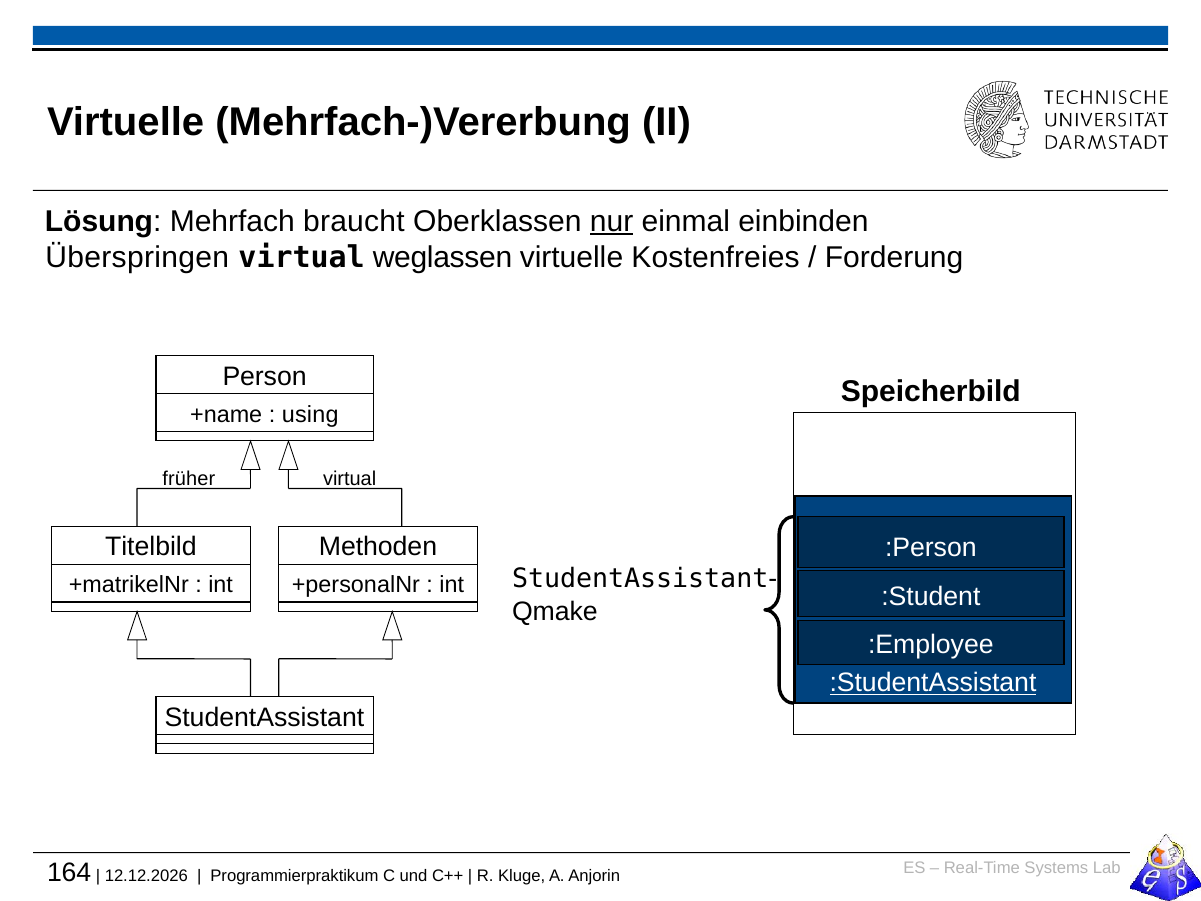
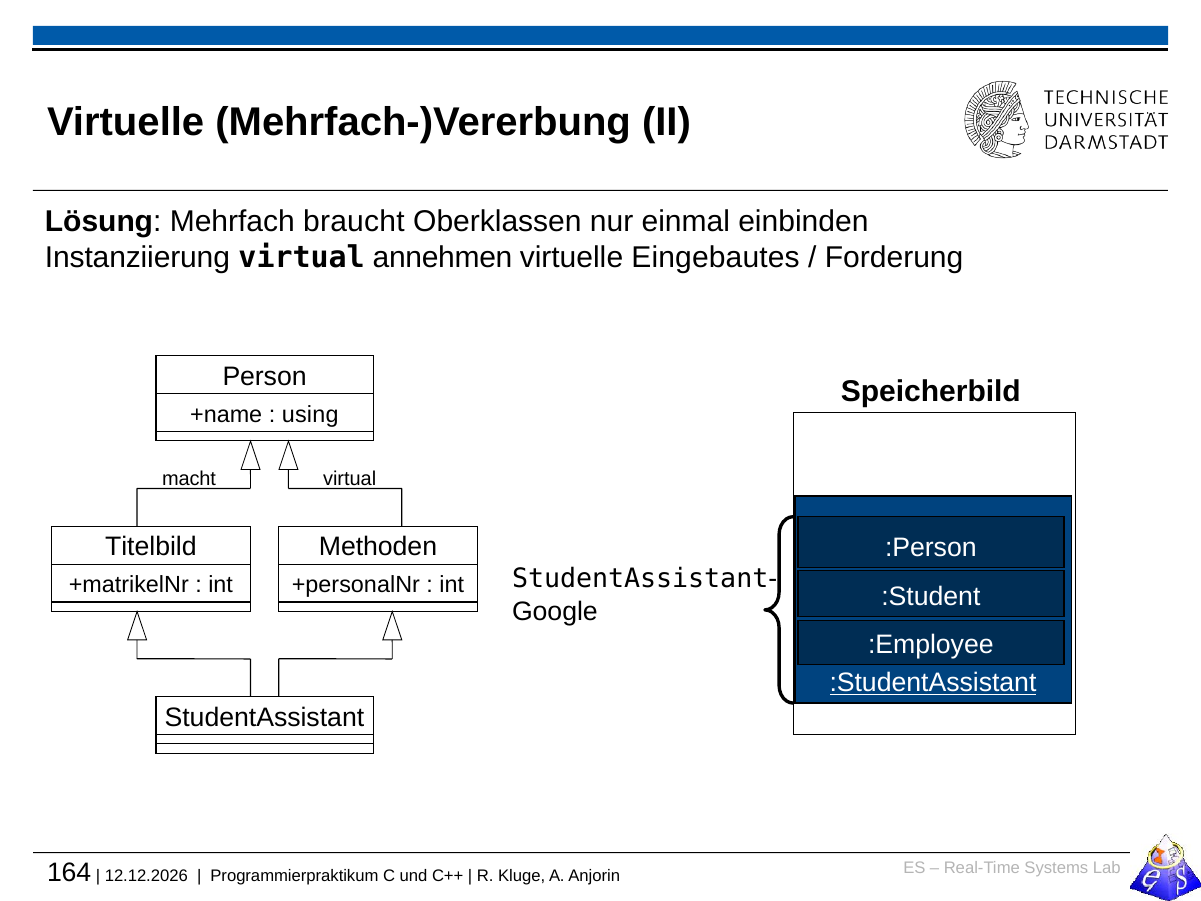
nur underline: present -> none (612, 221)
Überspringen: Überspringen -> Instanziierung (137, 257)
weglassen: weglassen -> annehmen (443, 257)
Kostenfreies: Kostenfreies -> Eingebautes (716, 257)
früher: früher -> macht (189, 479)
Qmake: Qmake -> Google (555, 611)
